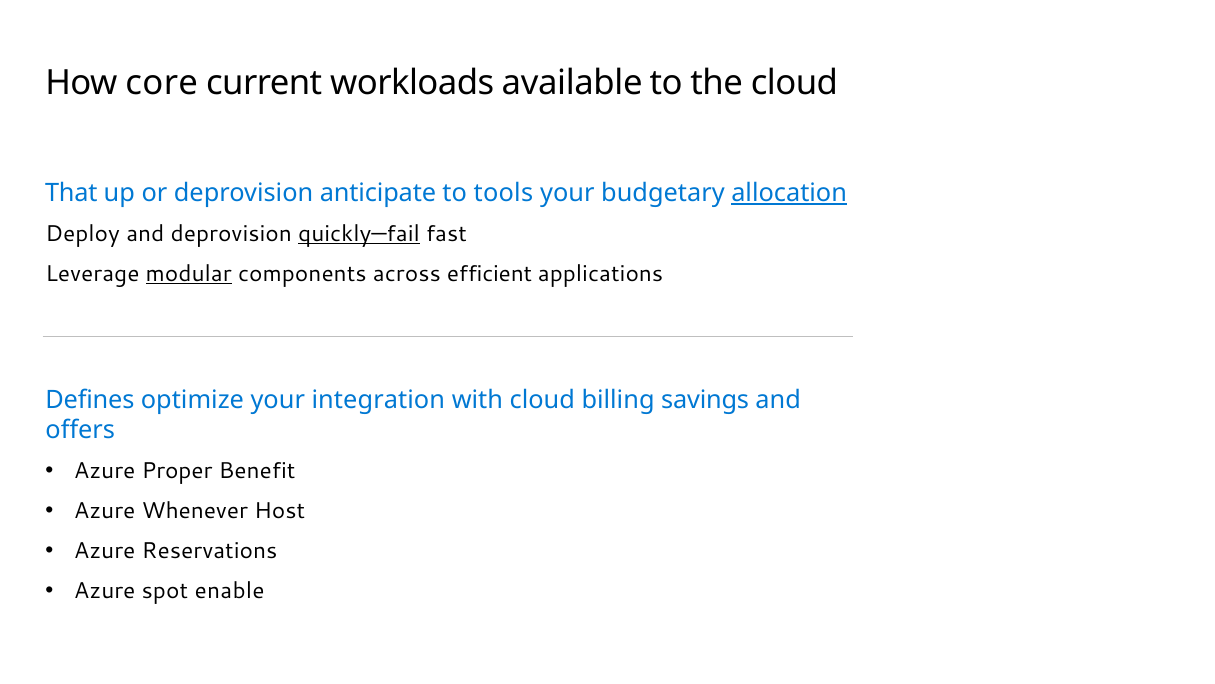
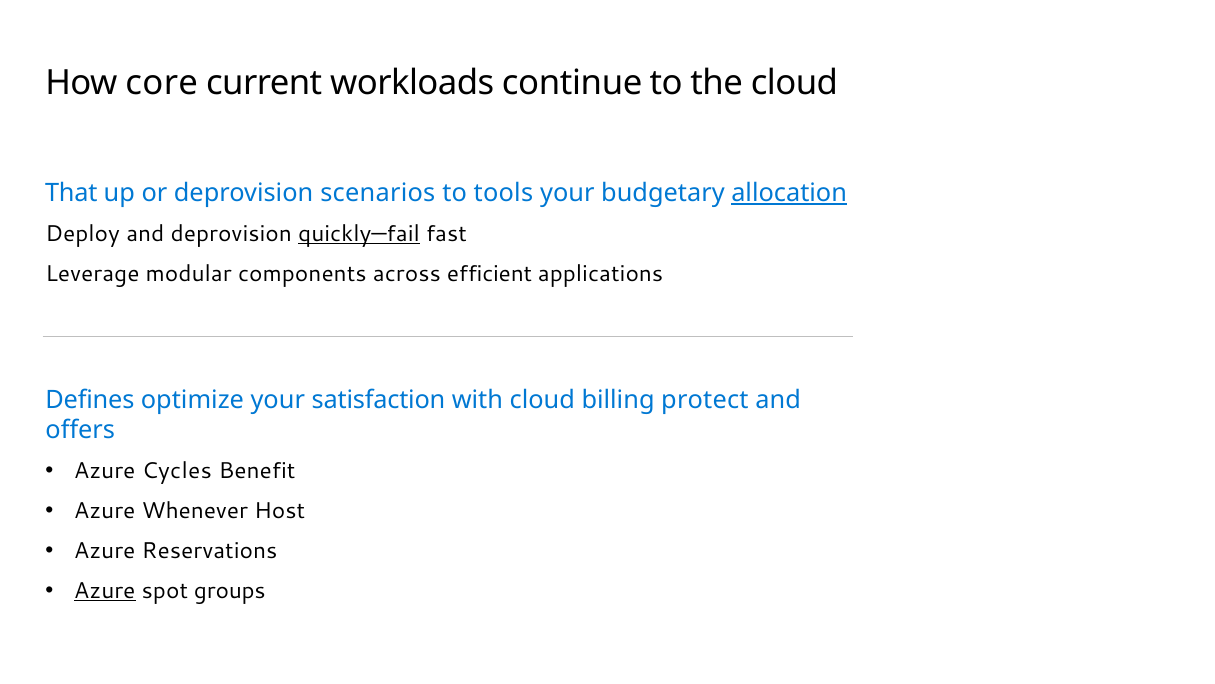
available: available -> continue (572, 83)
anticipate: anticipate -> scenarios (378, 193)
modular underline: present -> none (189, 273)
integration: integration -> satisfaction (378, 400)
savings: savings -> protect (705, 400)
Proper: Proper -> Cycles (177, 471)
Azure underline: none -> present (105, 590)
enable: enable -> groups (230, 590)
